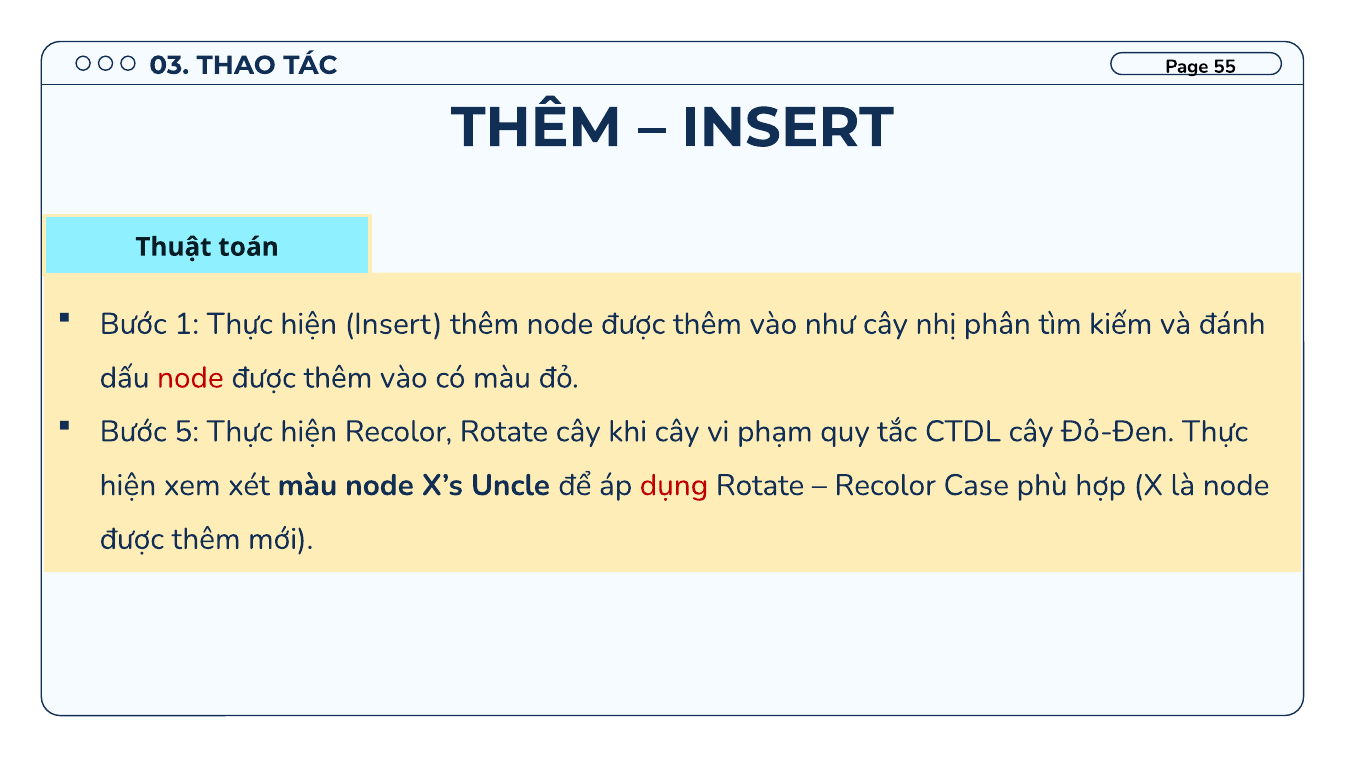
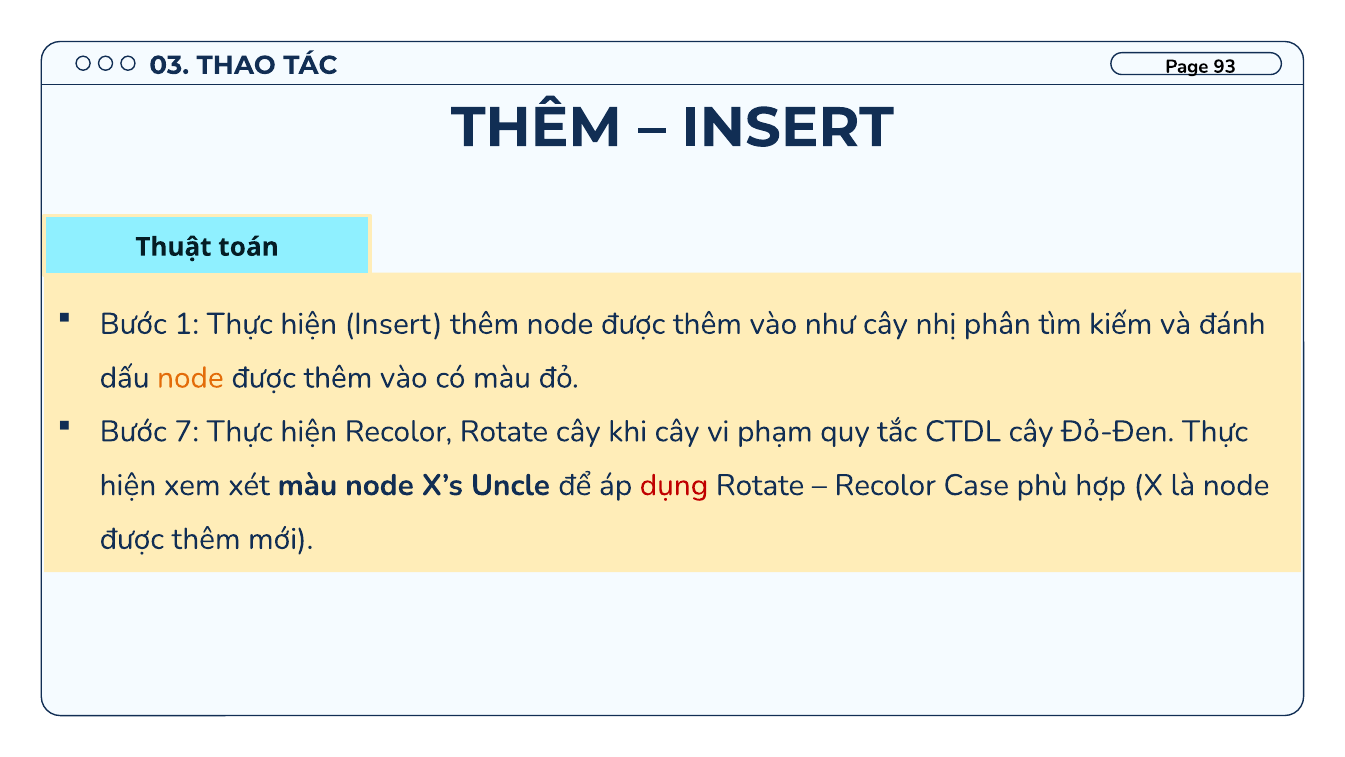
55: 55 -> 93 (1225, 66)
node colour: red -> orange (190, 377)
5: 5 -> 7 (187, 431)
